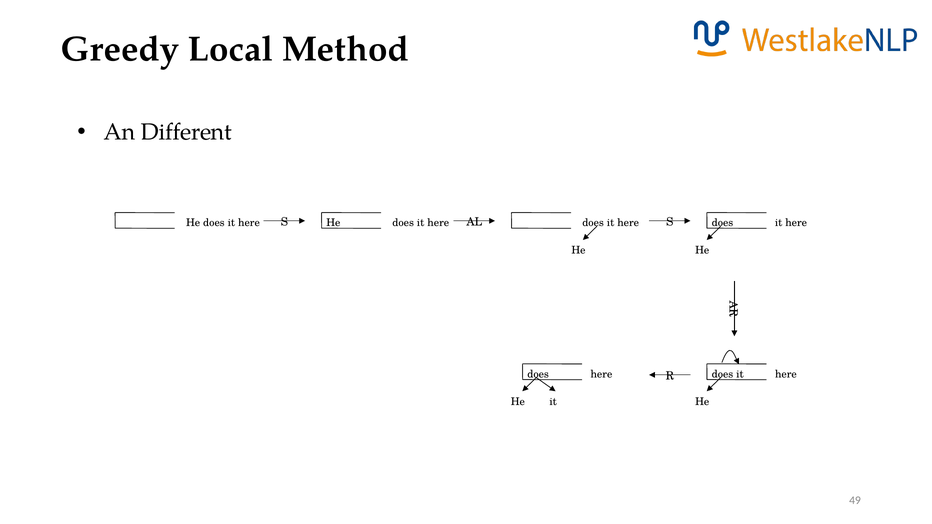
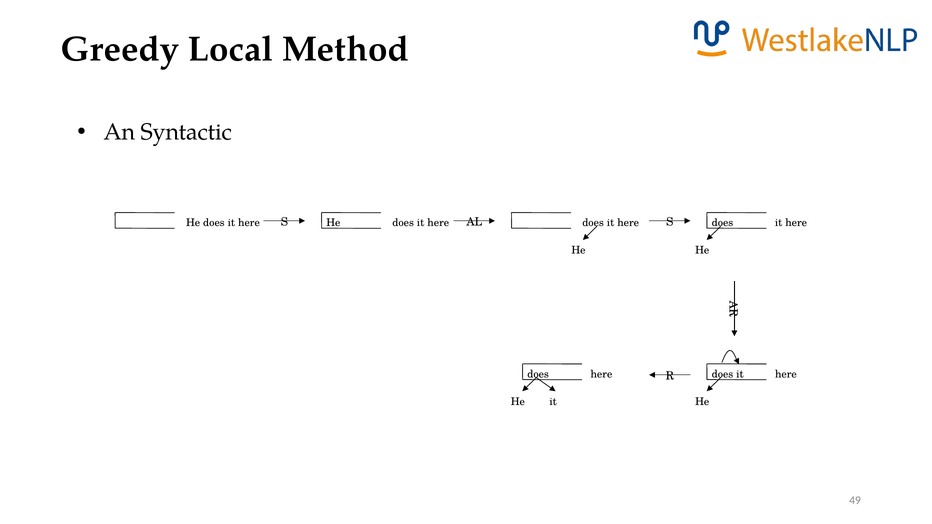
Different: Different -> Syntactic (186, 132)
